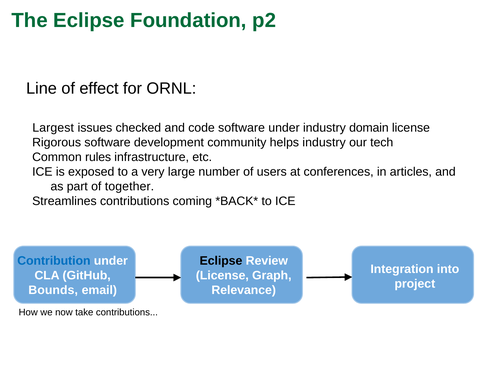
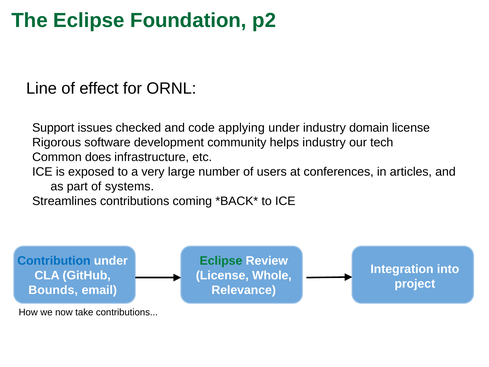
Largest: Largest -> Support (53, 128)
code software: software -> applying (242, 128)
rules: rules -> does (98, 157)
together: together -> systems (129, 186)
Eclipse colour: black -> green (221, 261)
Graph: Graph -> Whole (272, 275)
